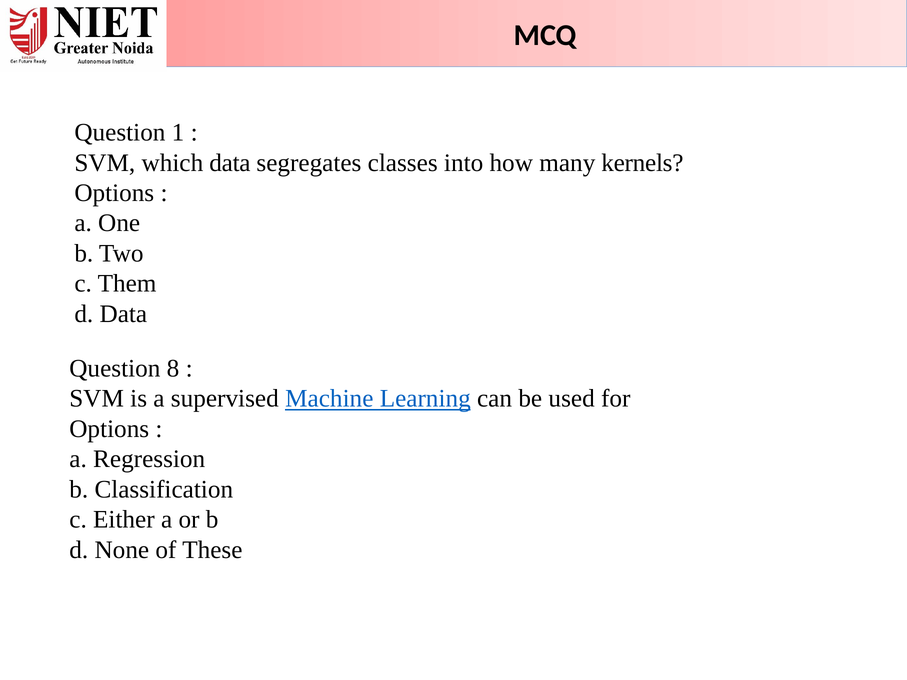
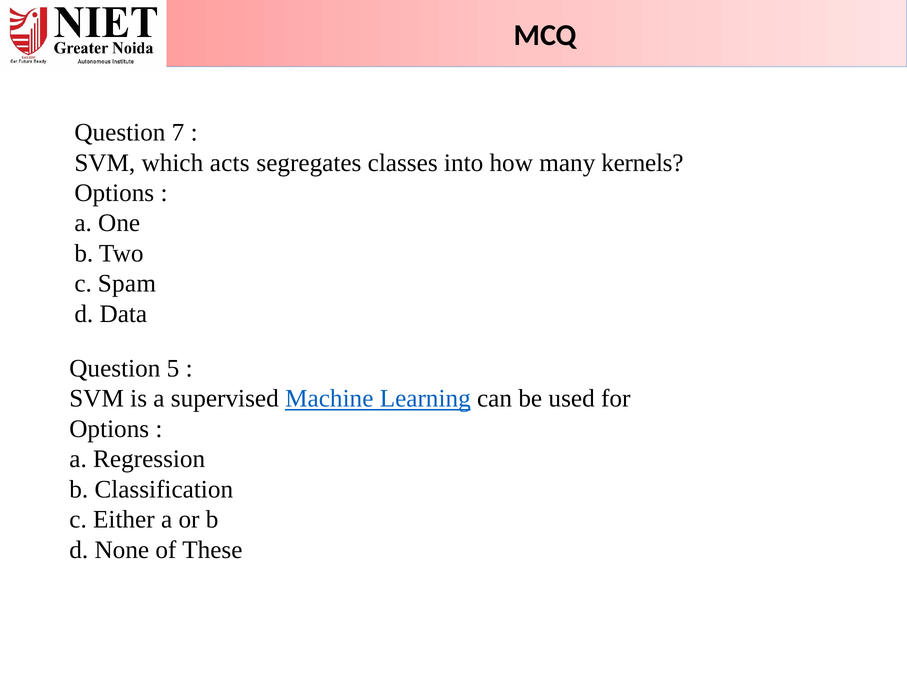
1: 1 -> 7 (178, 133)
which data: data -> acts (230, 163)
Them: Them -> Spam (127, 284)
8: 8 -> 5 (173, 368)
